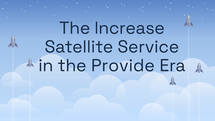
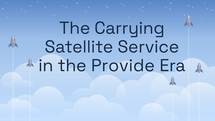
Increase: Increase -> Carrying (129, 28)
